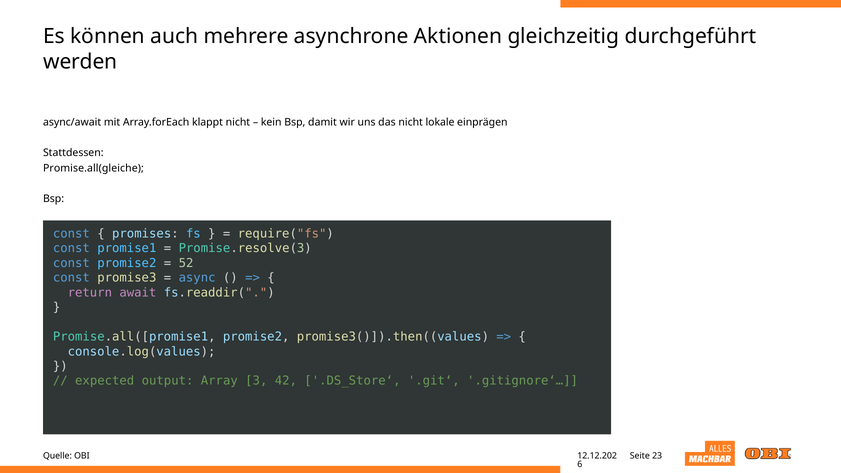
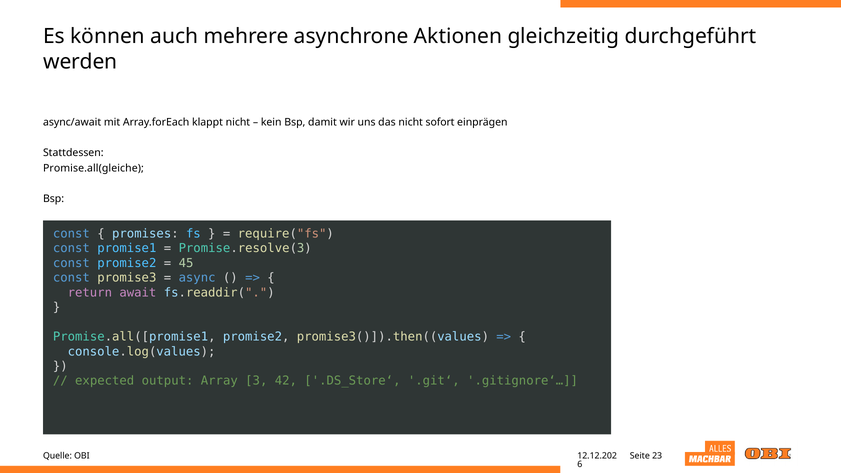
lokale: lokale -> sofort (440, 122)
52: 52 -> 45 (186, 263)
